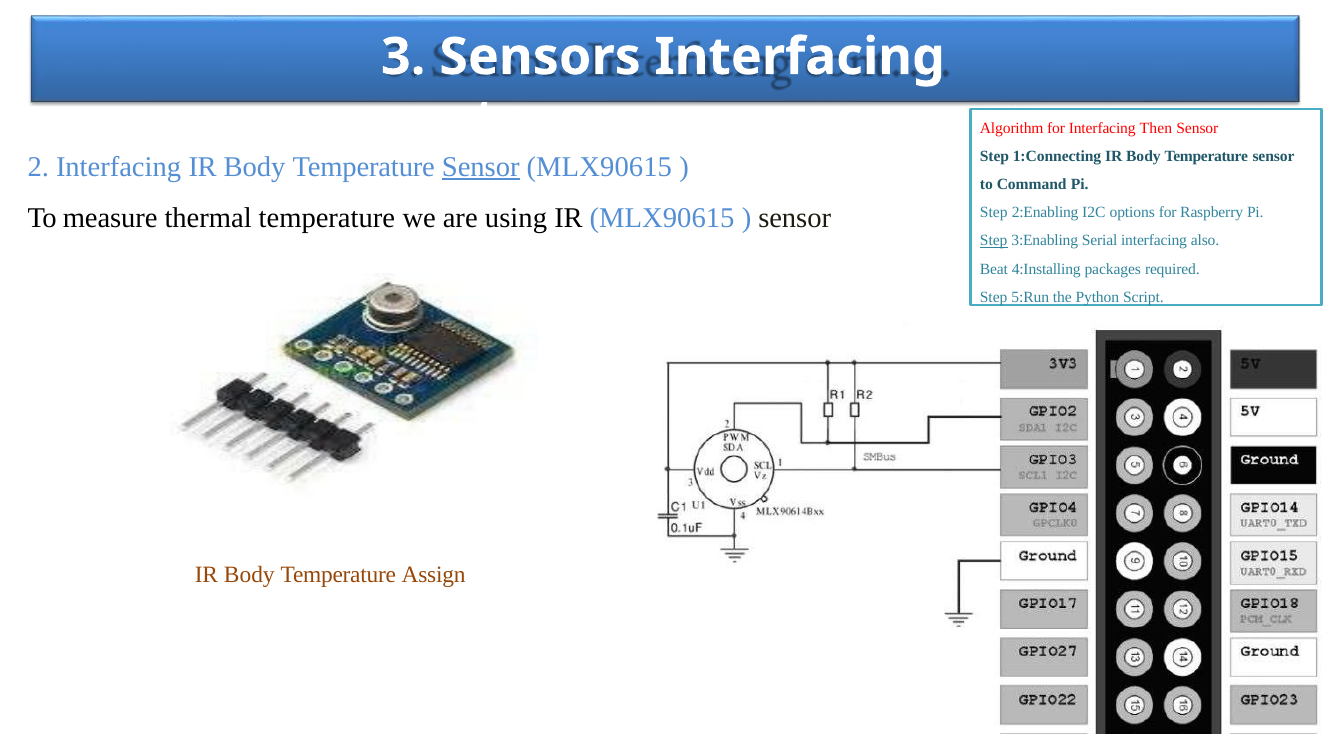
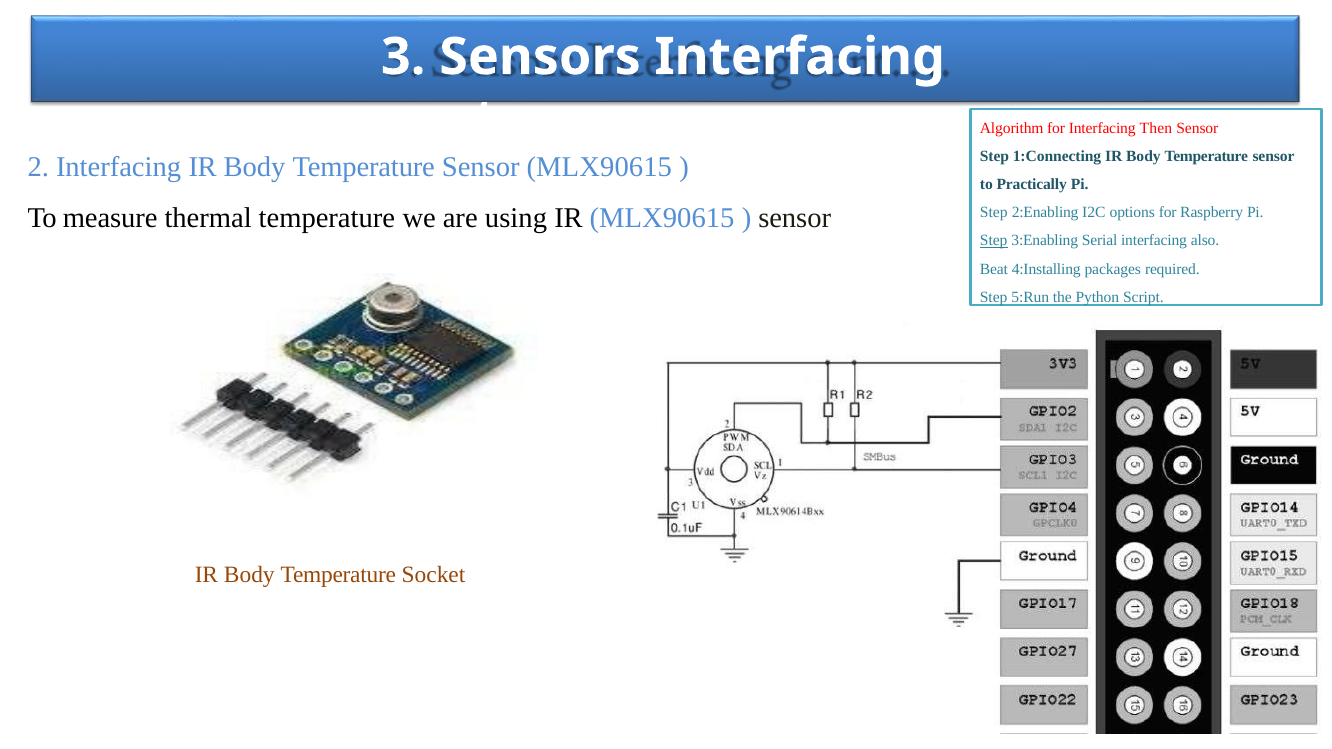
Sensor underline: present -> none (481, 167)
Command: Command -> Practically (1032, 185)
Assign: Assign -> Socket (434, 575)
